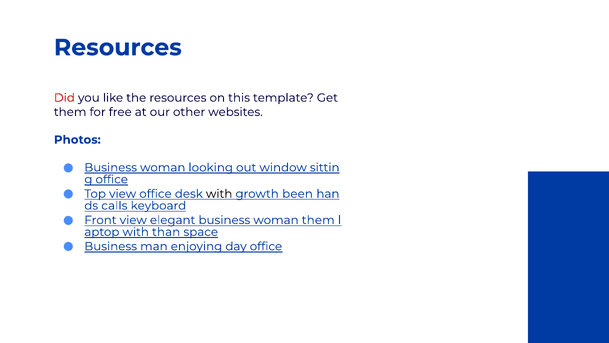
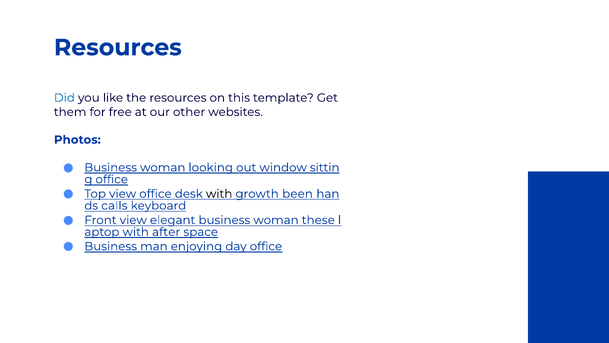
Did colour: red -> blue (64, 98)
woman them: them -> these (318, 220)
than: than -> after (166, 232)
